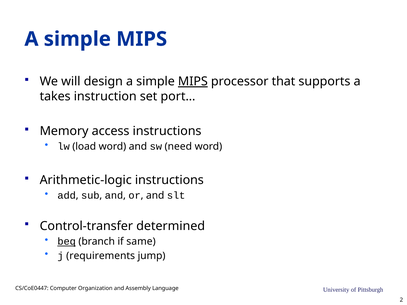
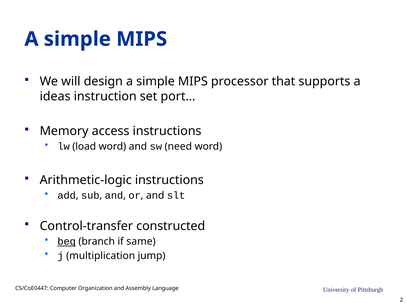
MIPS underline: present -> none (193, 82)
takes: takes -> ideas (55, 97)
determined: determined -> constructed (171, 226)
requirements: requirements -> multiplication (101, 256)
